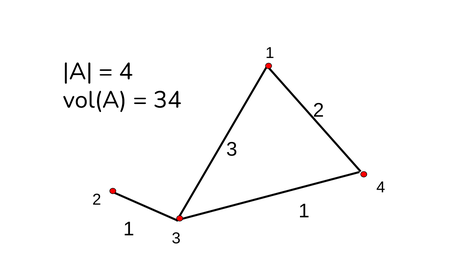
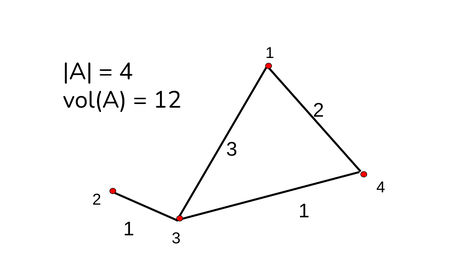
34: 34 -> 12 (167, 100)
